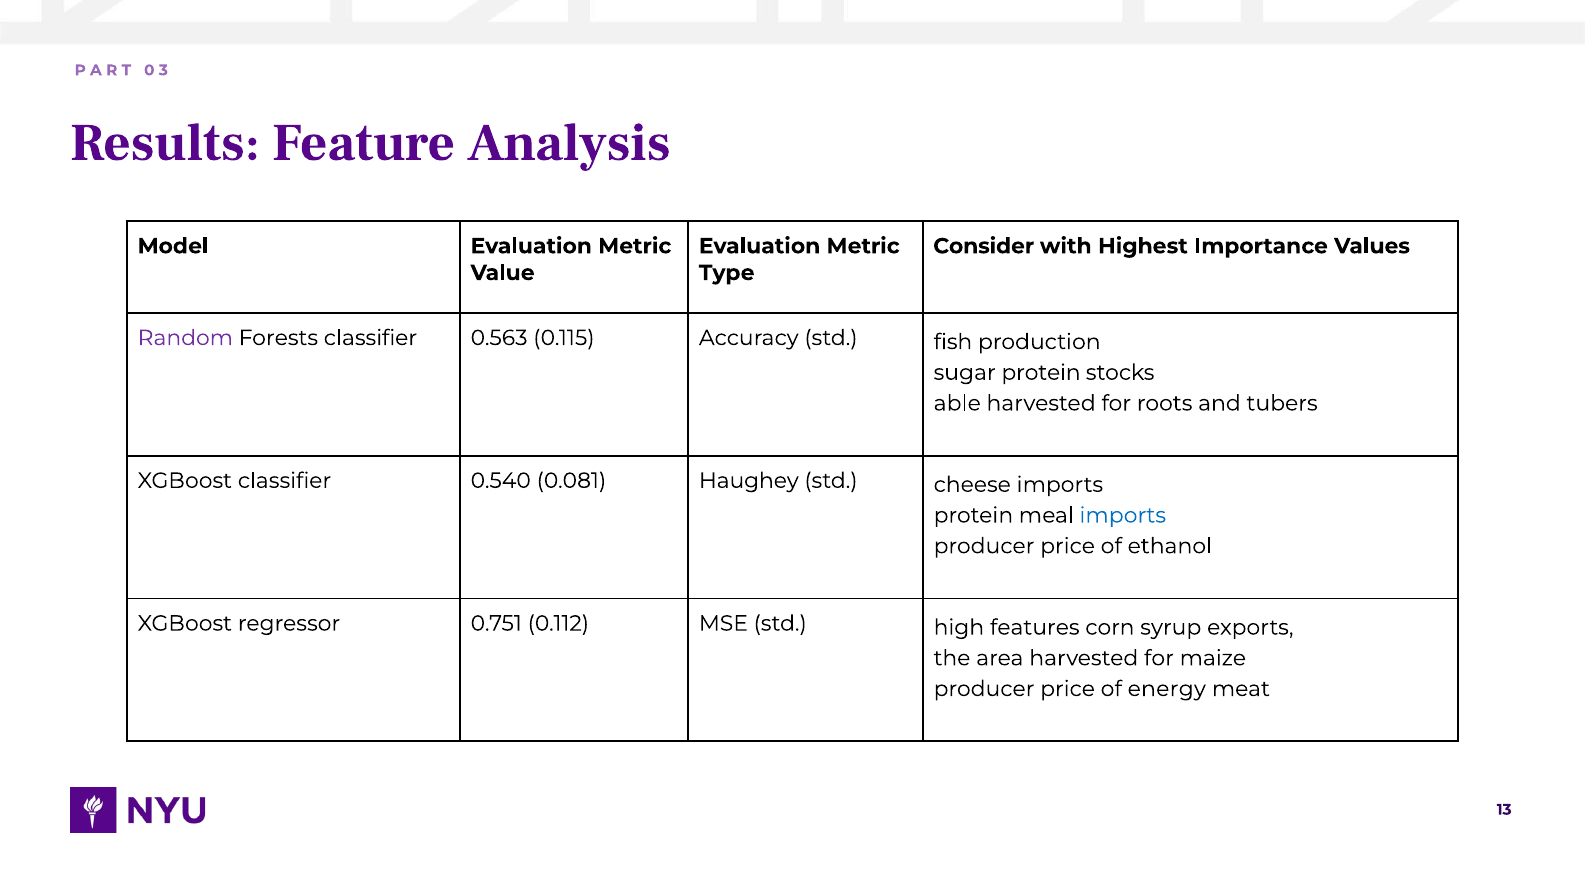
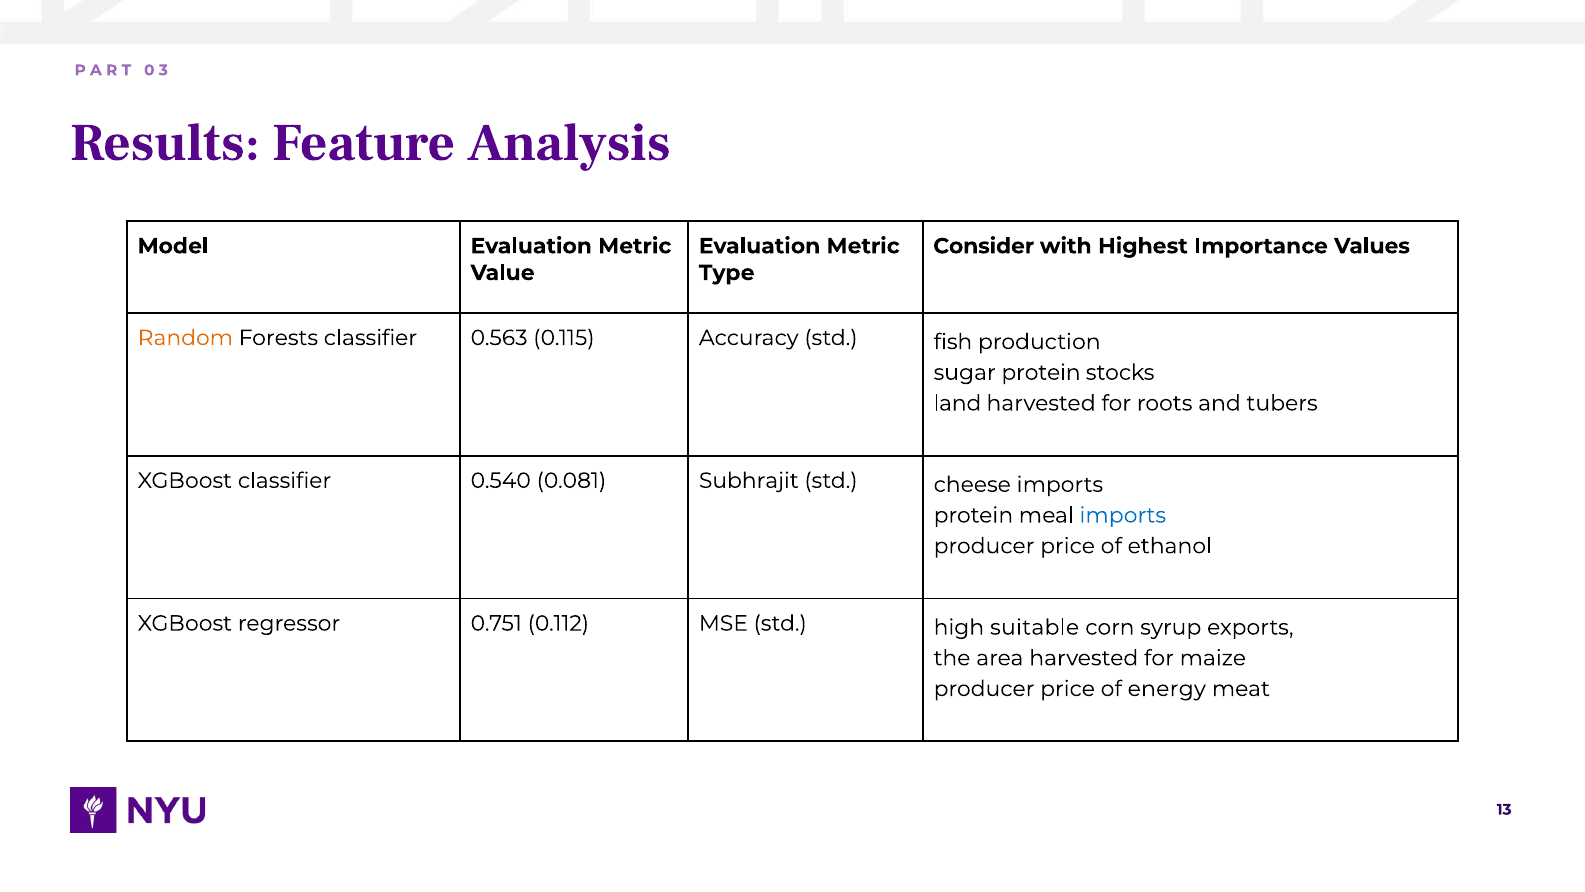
Random colour: purple -> orange (185, 338)
able: able -> land (957, 403)
Haughey: Haughey -> Subhrajit (749, 480)
features: features -> suitable (1035, 627)
